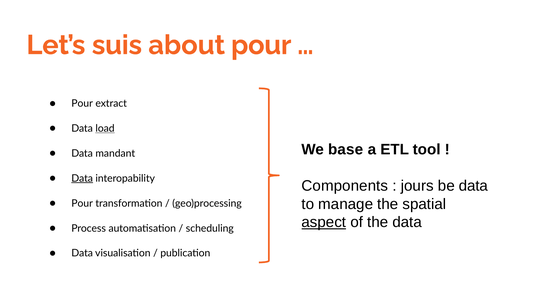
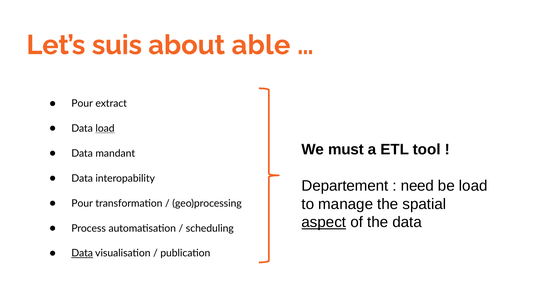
about pour: pour -> able (261, 45)
base: base -> must (346, 149)
Data underline: present -> none (82, 178)
Components: Components -> Departement (345, 186)
jours: jours -> need (417, 186)
be data: data -> load (473, 186)
Data underline: none -> present (82, 253)
